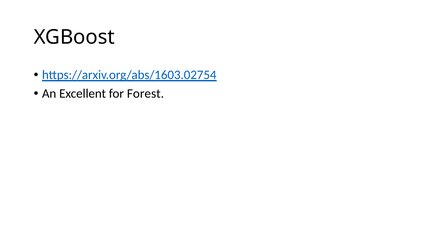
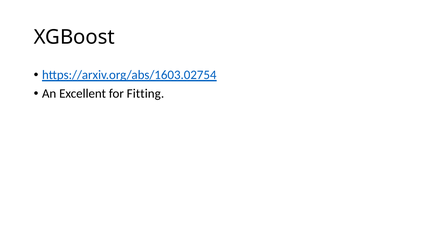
Forest: Forest -> Fitting (145, 94)
